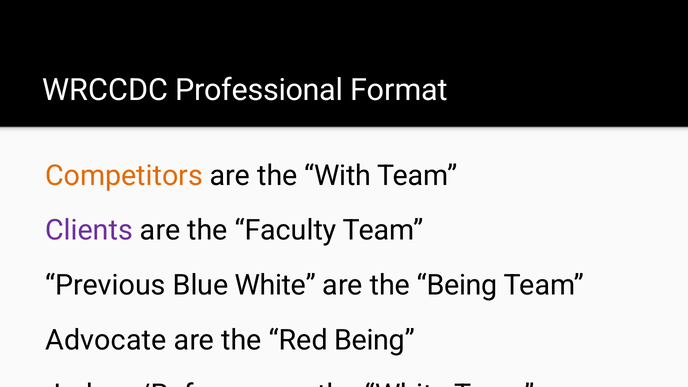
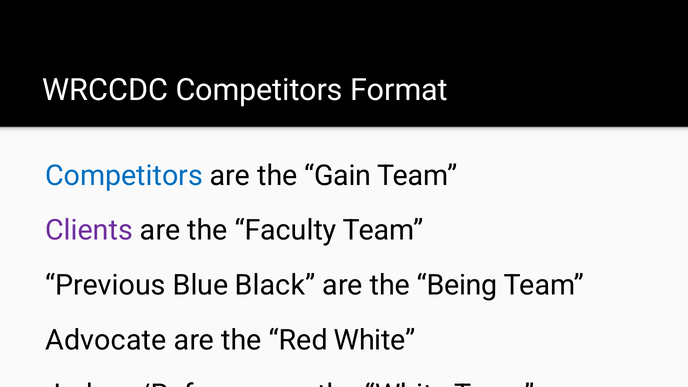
WRCCDC Professional: Professional -> Competitors (259, 90)
Competitors colour: orange -> blue (124, 176)
With: With -> Gain (338, 176)
Blue White: White -> Black (275, 285)
Red Being: Being -> White (375, 340)
